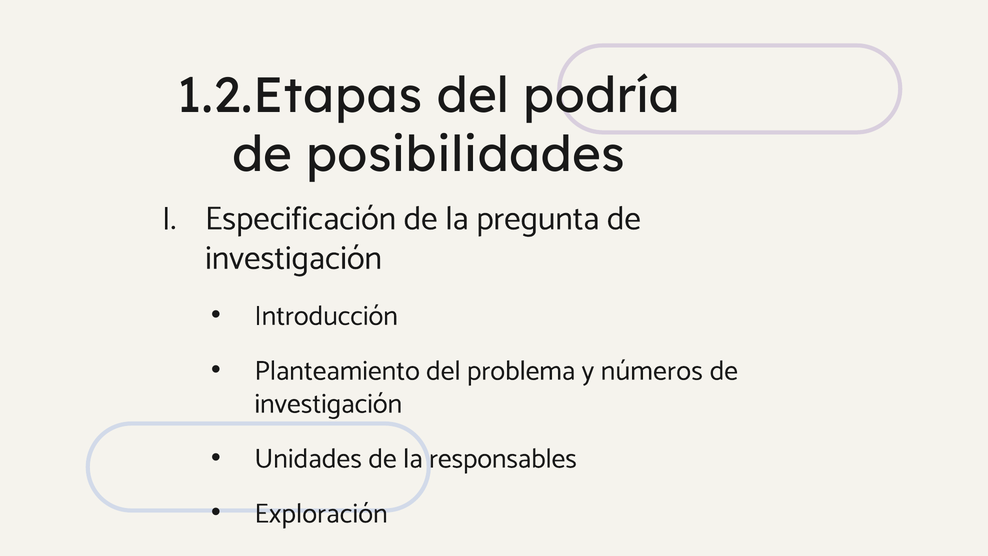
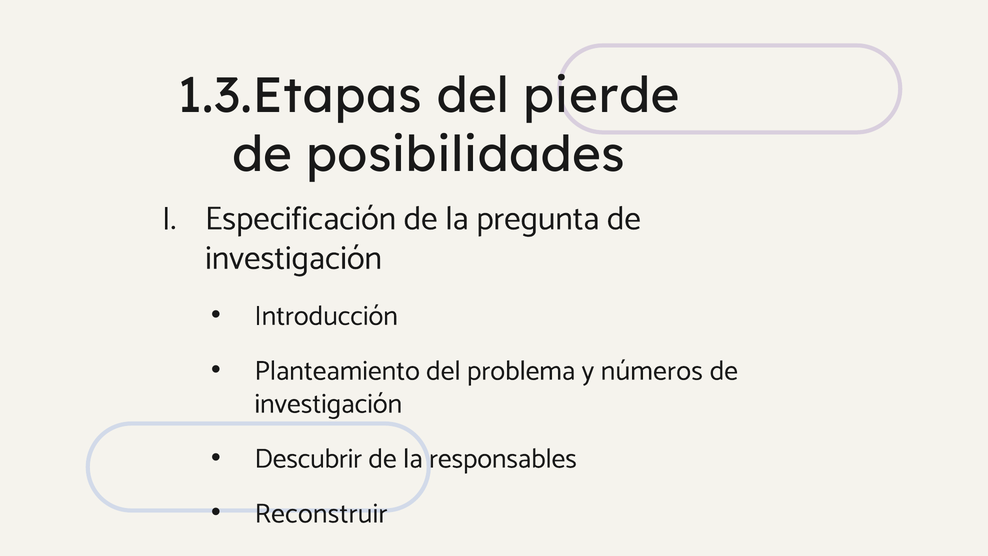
1.2.Etapas: 1.2.Etapas -> 1.3.Etapas (299, 96)
podría: podría -> pierde (602, 96)
Unidades: Unidades -> Descubrir (308, 458)
Exploración: Exploración -> Reconstruir (321, 513)
